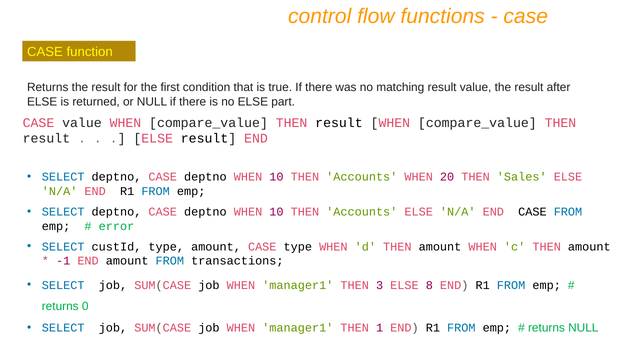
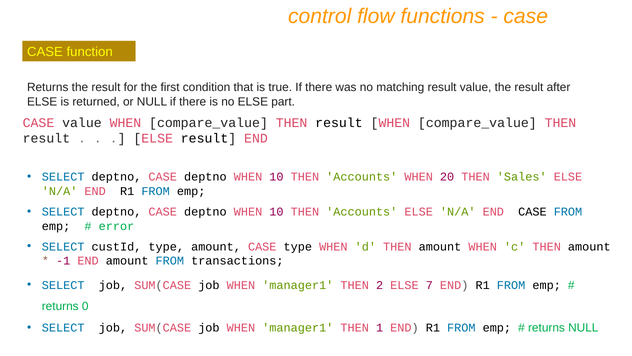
3: 3 -> 2 (380, 285)
8: 8 -> 7 (429, 285)
